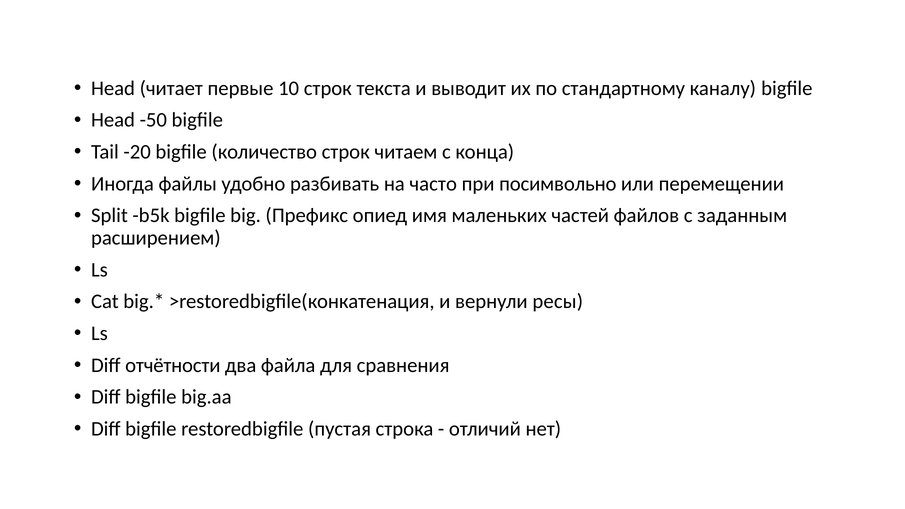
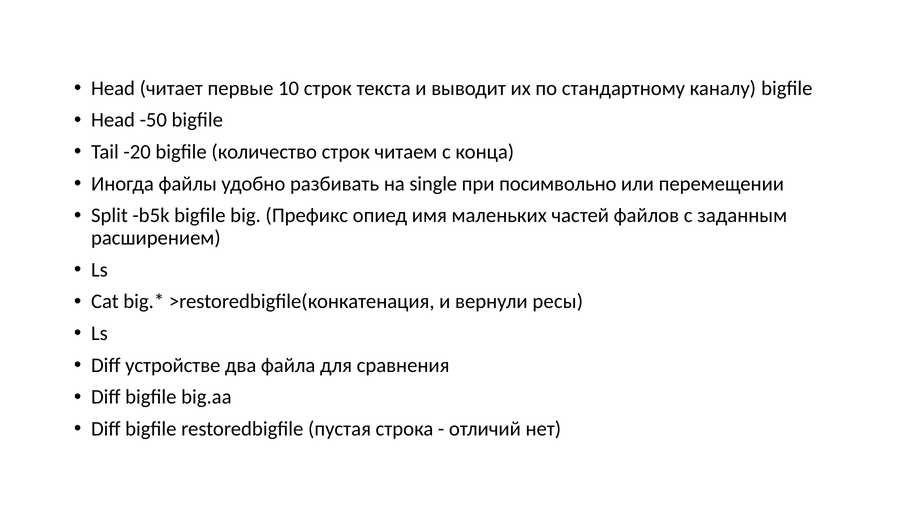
часто: часто -> single (433, 184)
отчётности: отчётности -> устройстве (173, 365)
